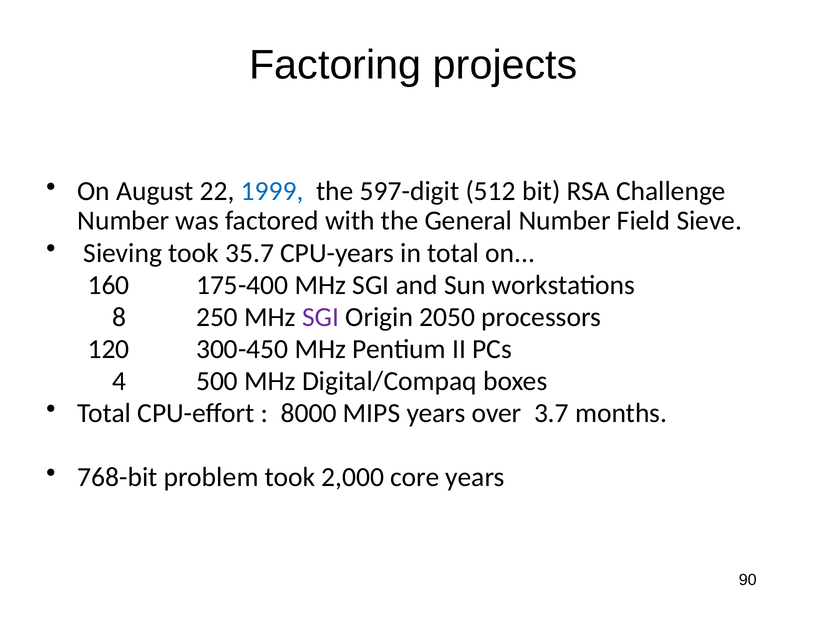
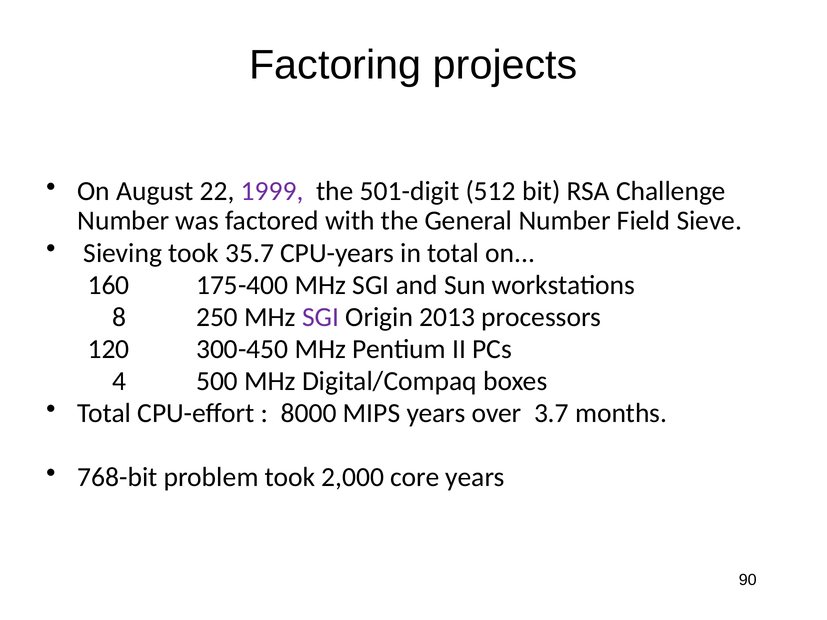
1999 colour: blue -> purple (272, 191)
597-digit: 597-digit -> 501-digit (410, 191)
2050: 2050 -> 2013 (447, 317)
